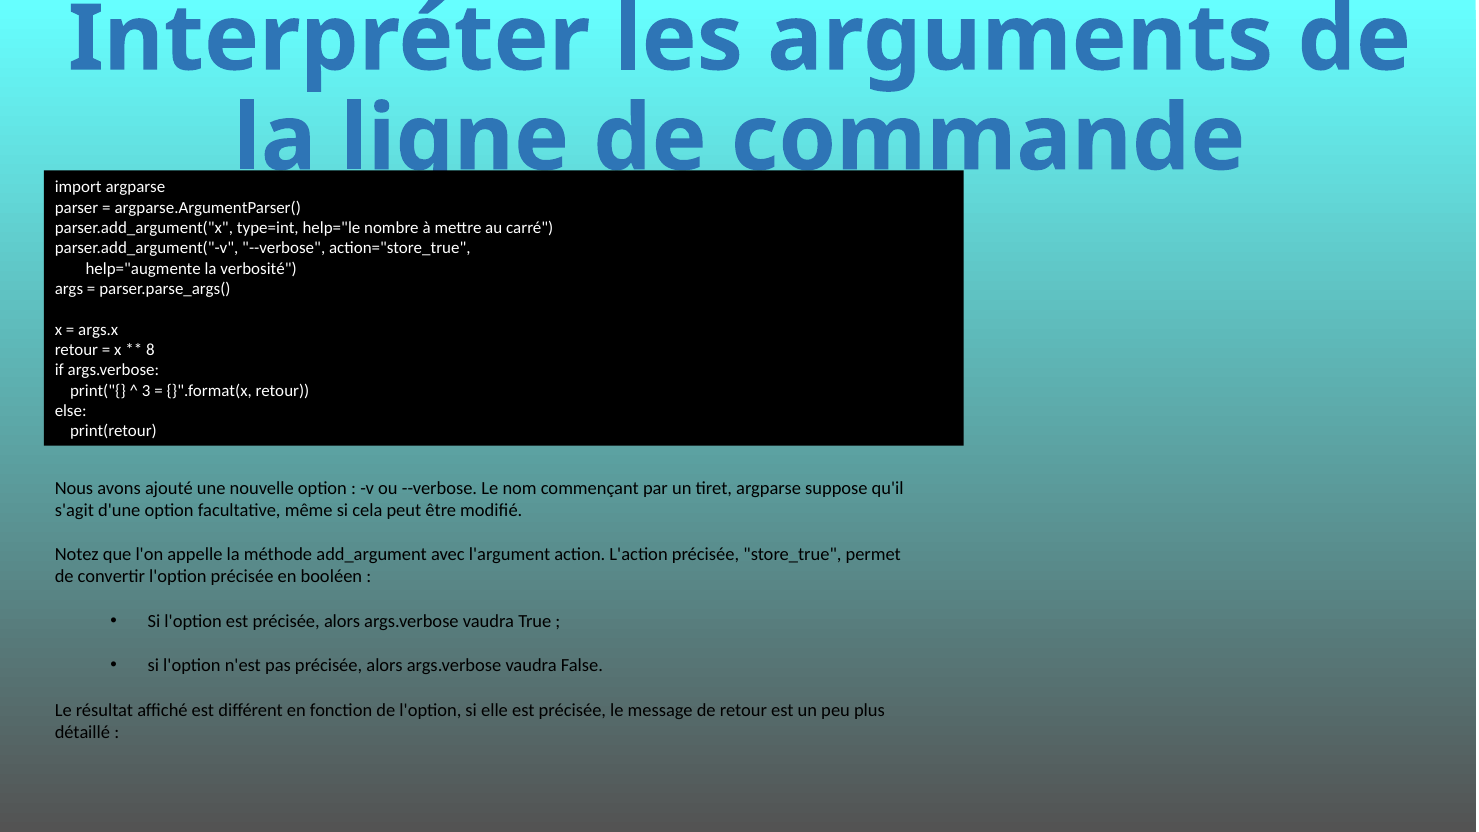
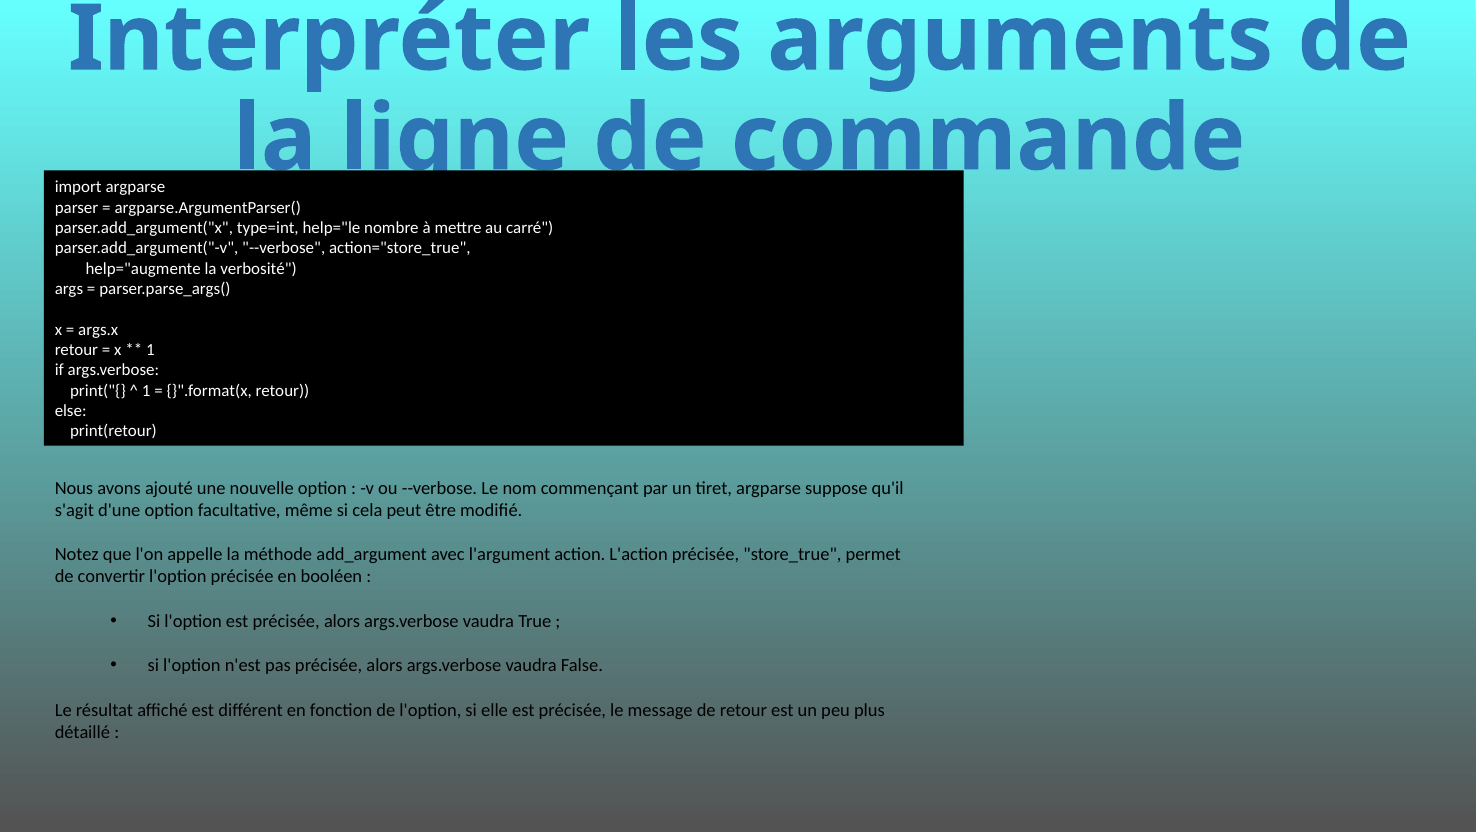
8: 8 -> 1 (150, 350)
3: 3 -> 1 (146, 391)
